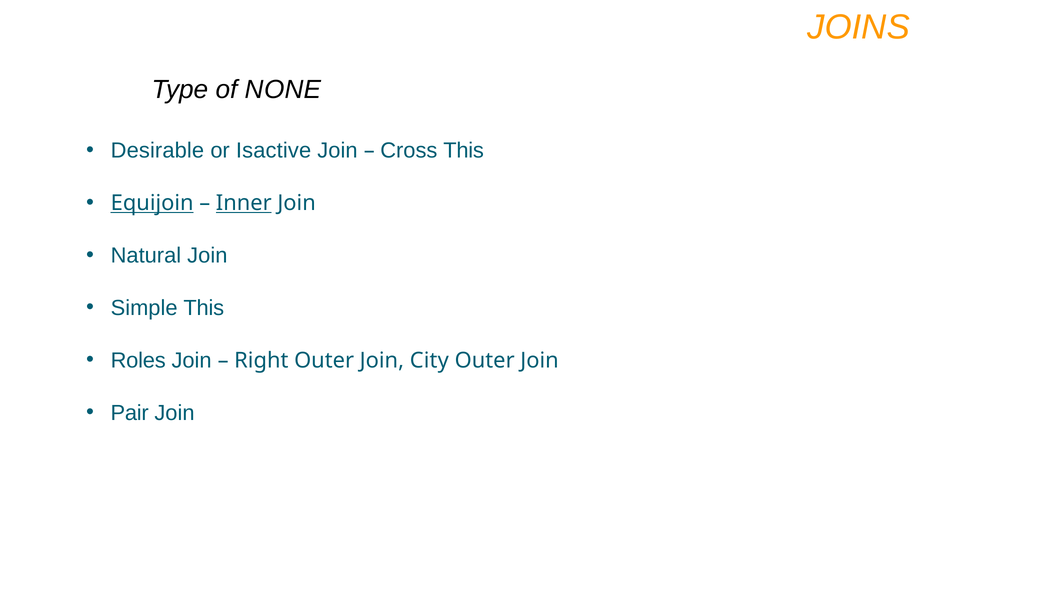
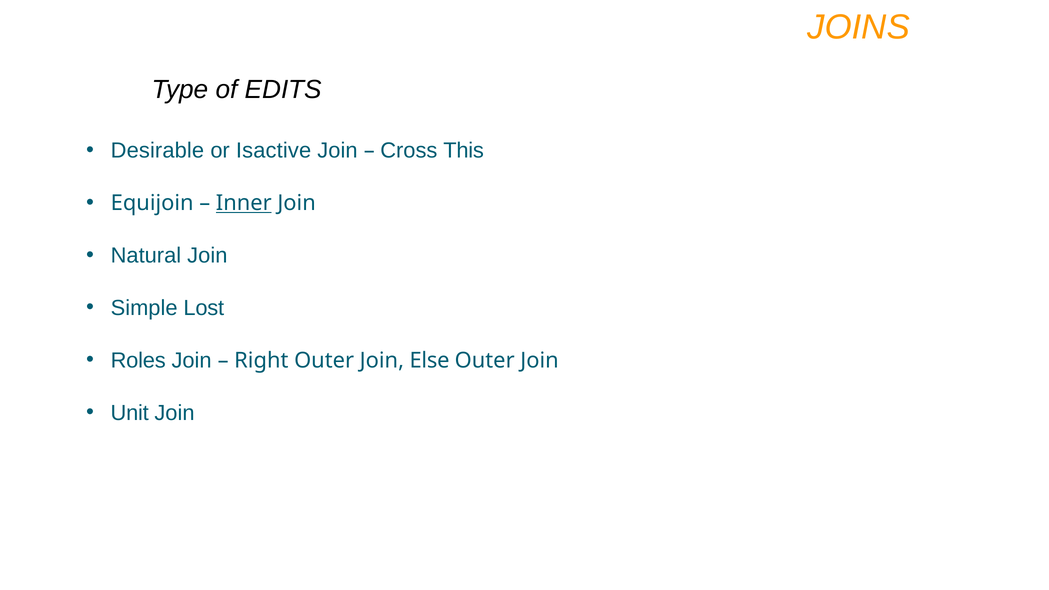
NONE: NONE -> EDITS (283, 90)
Equijoin underline: present -> none (152, 203)
Simple This: This -> Lost (204, 308)
City: City -> Else (430, 361)
Pair: Pair -> Unit (130, 413)
